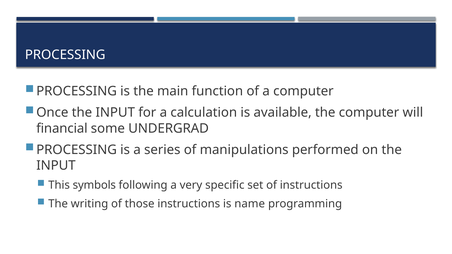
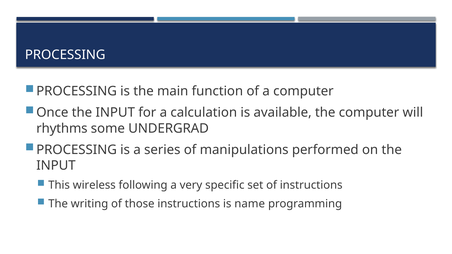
financial: financial -> rhythms (62, 128)
symbols: symbols -> wireless (94, 185)
